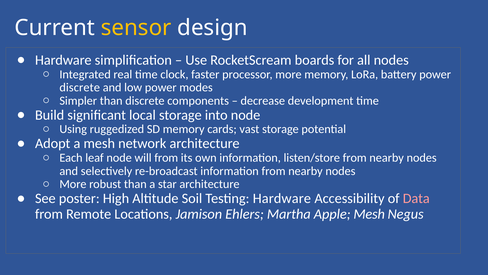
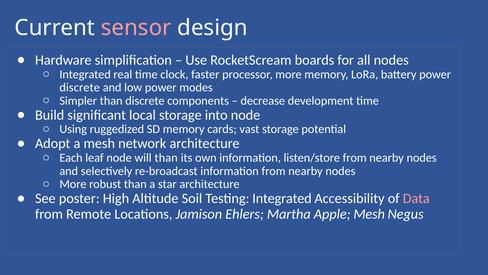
sensor colour: yellow -> pink (136, 28)
will from: from -> than (166, 158)
Testing Hardware: Hardware -> Integrated (282, 198)
